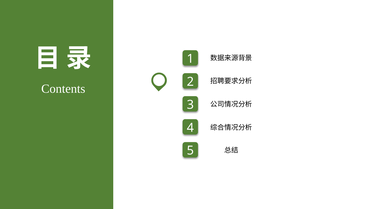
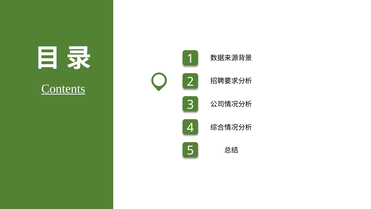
Contents underline: none -> present (63, 89)
